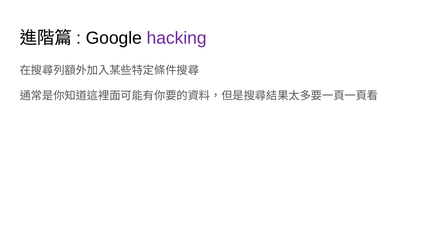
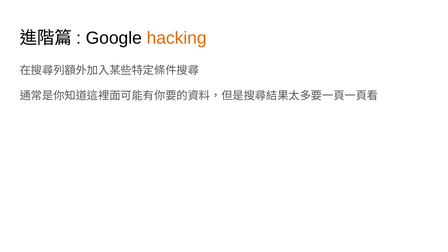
hacking colour: purple -> orange (177, 38)
